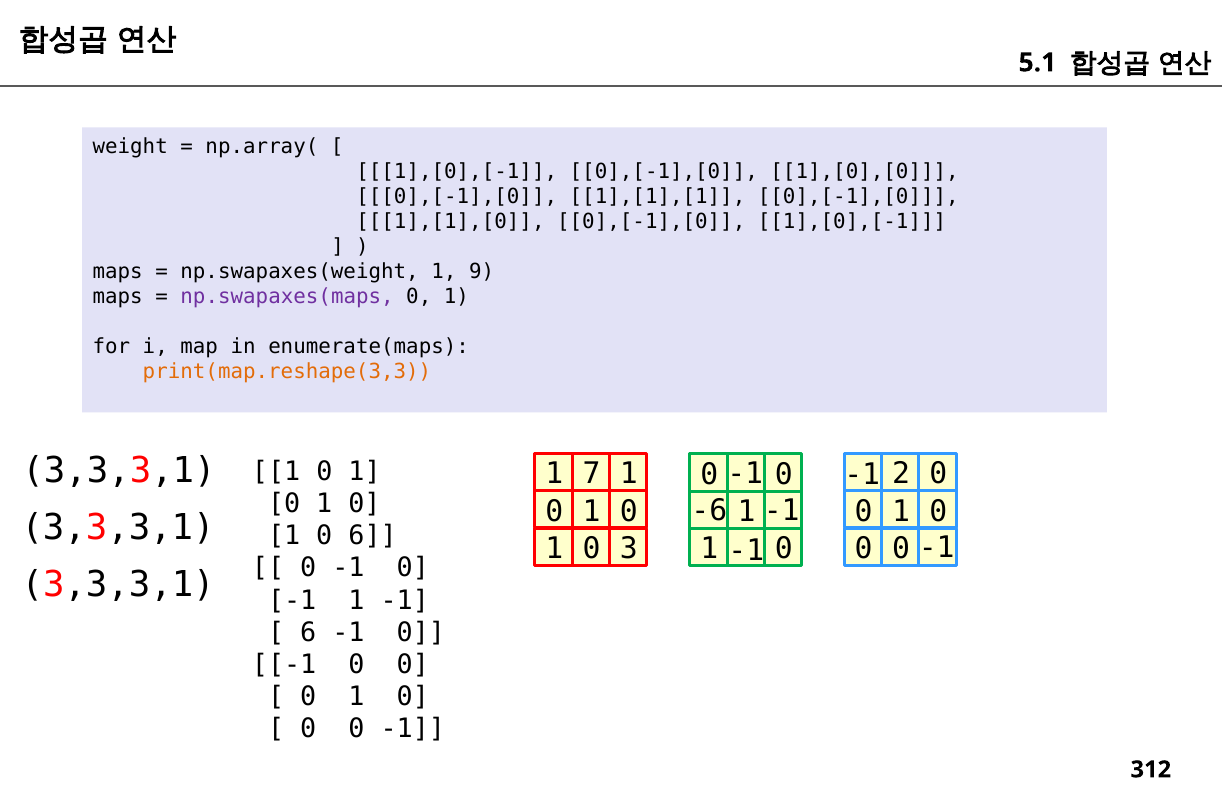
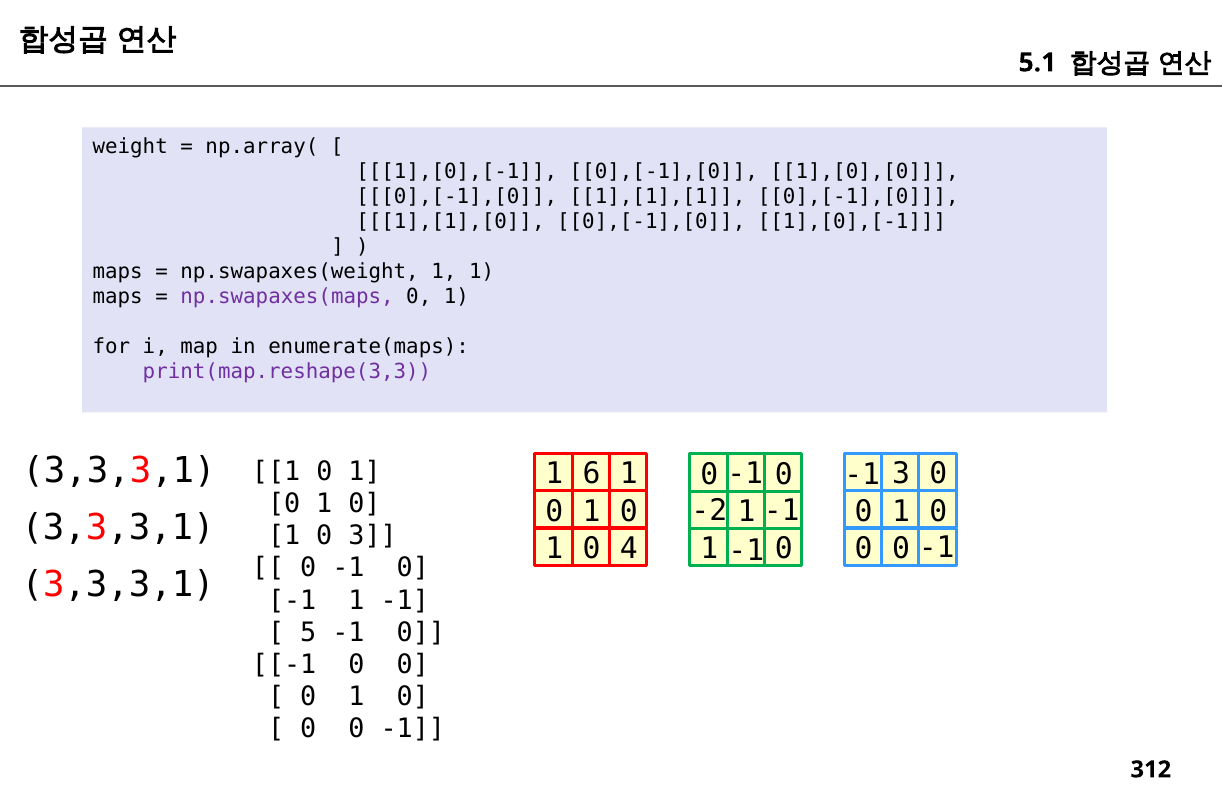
np.swapaxes(weight 1 9: 9 -> 1 (482, 272)
print(map.reshape(3,3 colour: orange -> purple (287, 371)
3,3,3,1 2: 2 -> 3 (901, 475)
7: 7 -> 6 (592, 475)
-6: -6 -> -2 (709, 512)
0 6: 6 -> 3 (373, 536)
3: 3 -> 4 (629, 549)
6: 6 -> 5 (308, 633)
